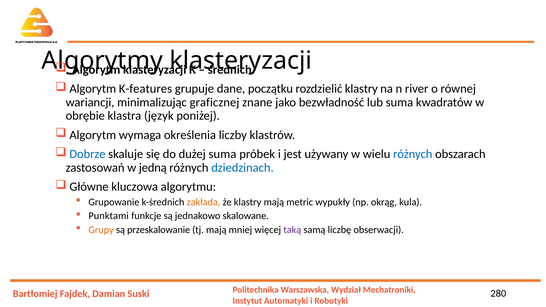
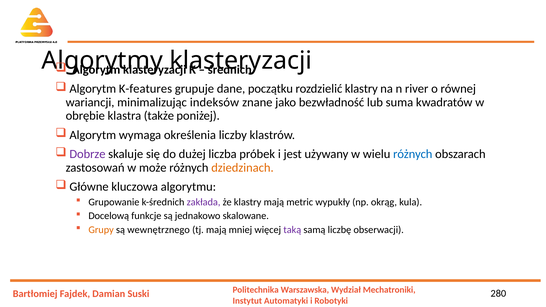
graficznej: graficznej -> indeksów (214, 102)
język: język -> także (159, 116)
Dobrze colour: blue -> purple (87, 154)
dużej suma: suma -> liczba (223, 154)
jedną: jedną -> może (153, 168)
dziedzinach colour: blue -> orange (242, 168)
zakłada colour: orange -> purple (204, 202)
Punktami: Punktami -> Docelową (109, 216)
przeskalowanie: przeskalowanie -> wewnętrznego (159, 230)
